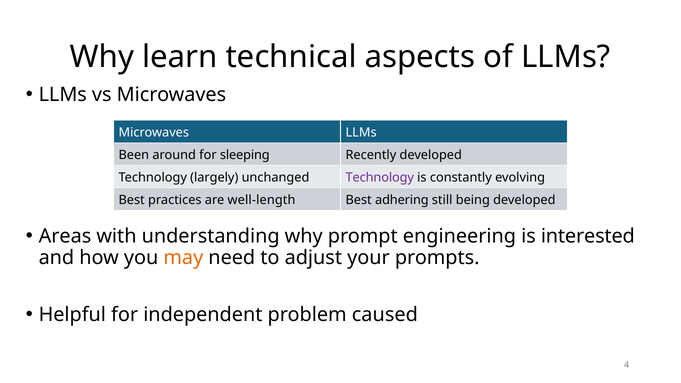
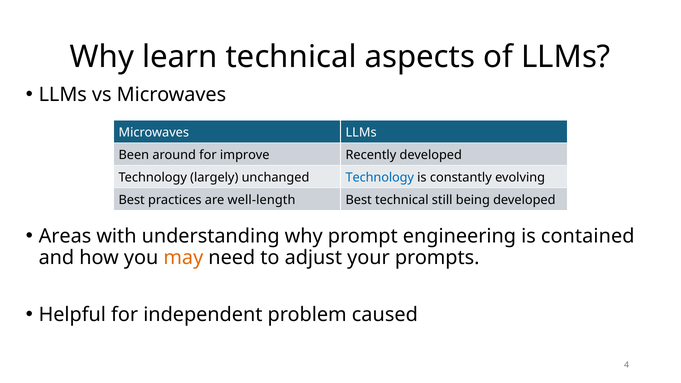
sleeping: sleeping -> improve (245, 155)
Technology colour: purple -> blue (380, 177)
Best adhering: adhering -> technical (402, 200)
interested: interested -> contained (588, 236)
